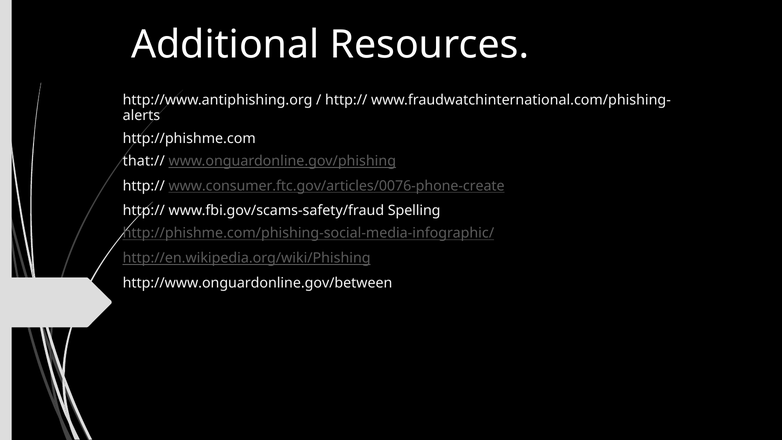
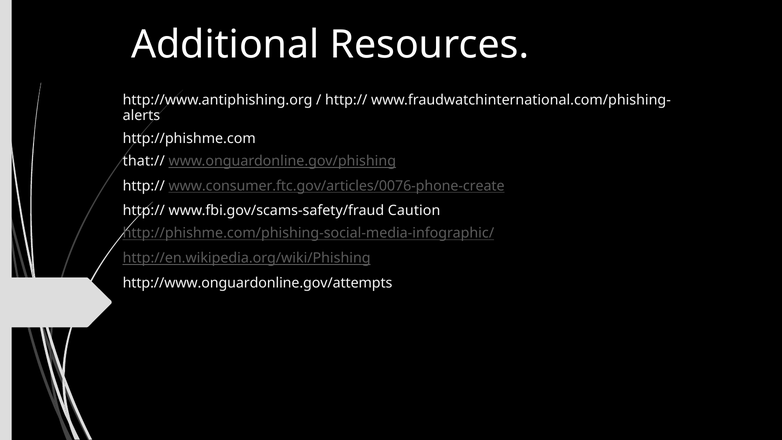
Spelling: Spelling -> Caution (414, 211)
http://www.onguardonline.gov/between: http://www.onguardonline.gov/between -> http://www.onguardonline.gov/attempts (258, 283)
